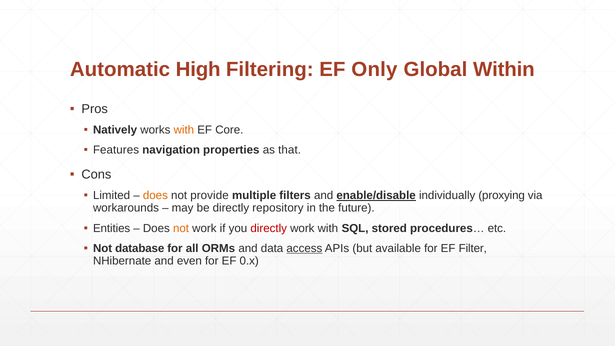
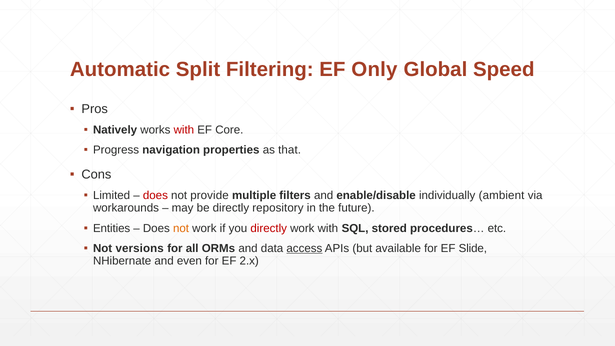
High: High -> Split (198, 70)
Within: Within -> Speed (504, 70)
with colour: orange -> red (184, 130)
Features: Features -> Progress (116, 150)
does colour: orange -> red (155, 196)
enable/disable underline: present -> none (376, 196)
proxying: proxying -> ambient (502, 196)
database: database -> versions (140, 248)
Filter: Filter -> Slide (473, 248)
0.x: 0.x -> 2.x (249, 261)
